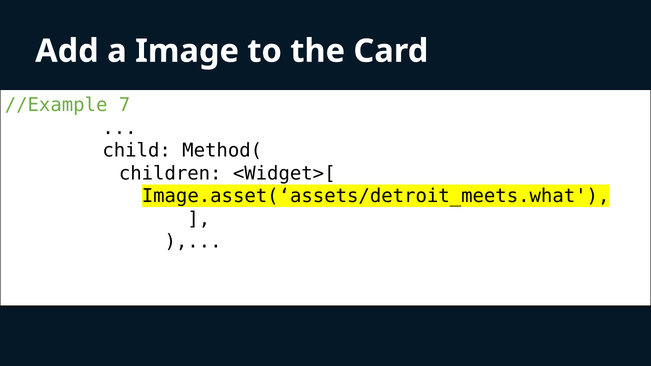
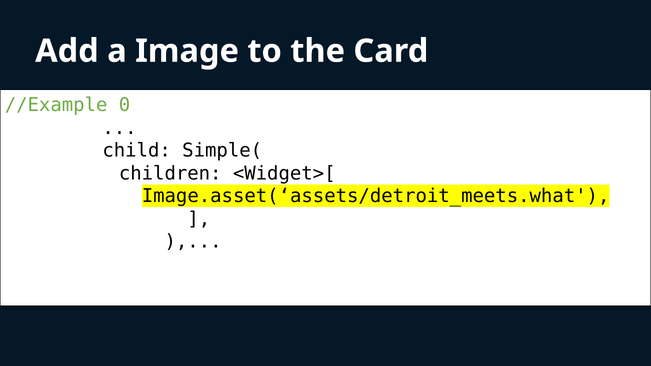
7: 7 -> 0 (125, 105)
Method(: Method( -> Simple( (222, 151)
